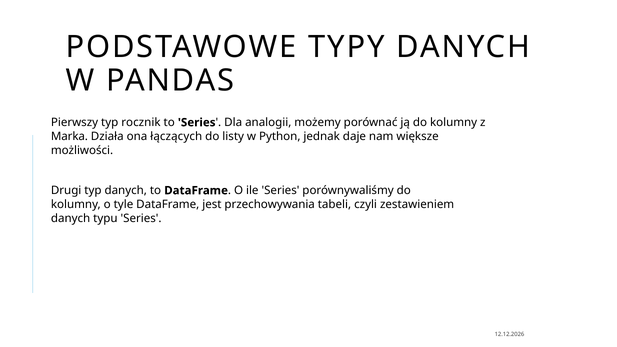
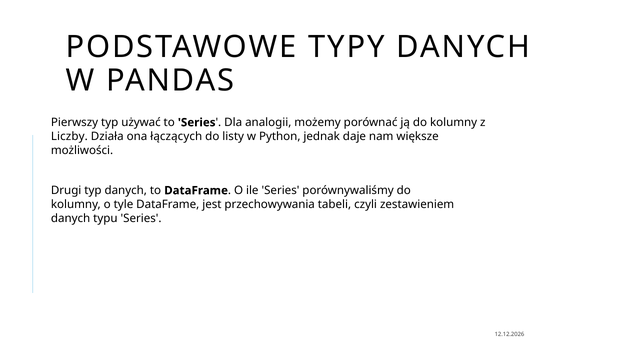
rocznik: rocznik -> używać (141, 122)
Marka: Marka -> Liczby (69, 136)
